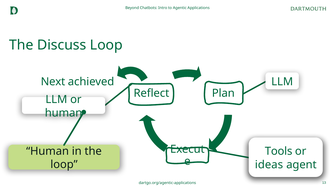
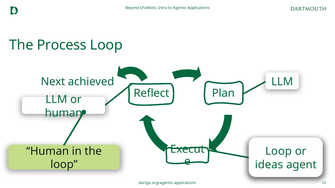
Discuss: Discuss -> Process (62, 45)
Tools: Tools -> Loop (279, 152)
